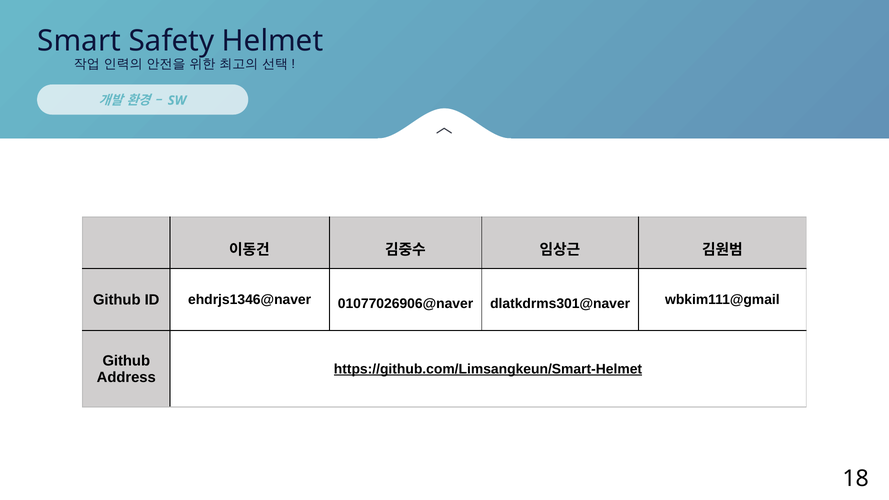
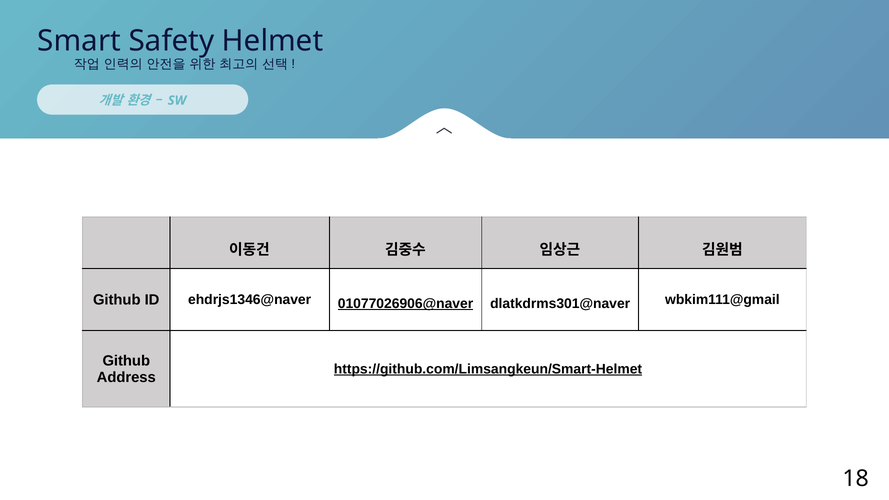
01077026906@naver underline: none -> present (405, 304)
